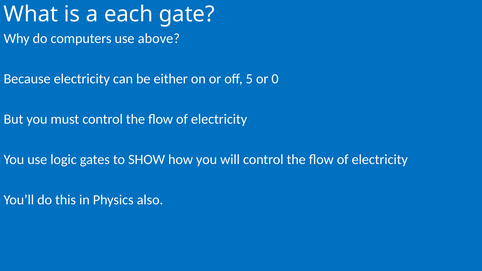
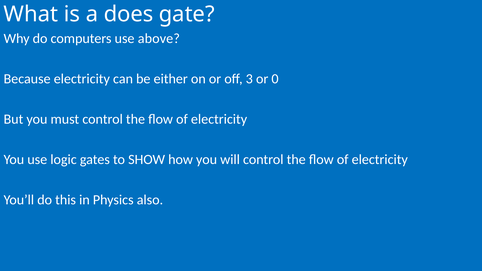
each: each -> does (129, 14)
5: 5 -> 3 (249, 79)
